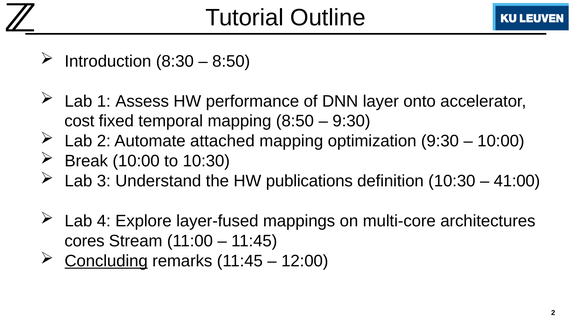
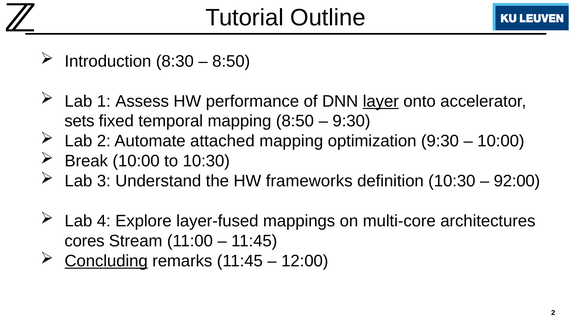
layer underline: none -> present (381, 101)
cost: cost -> sets (79, 121)
publications: publications -> frameworks (309, 181)
41:00: 41:00 -> 92:00 (517, 181)
